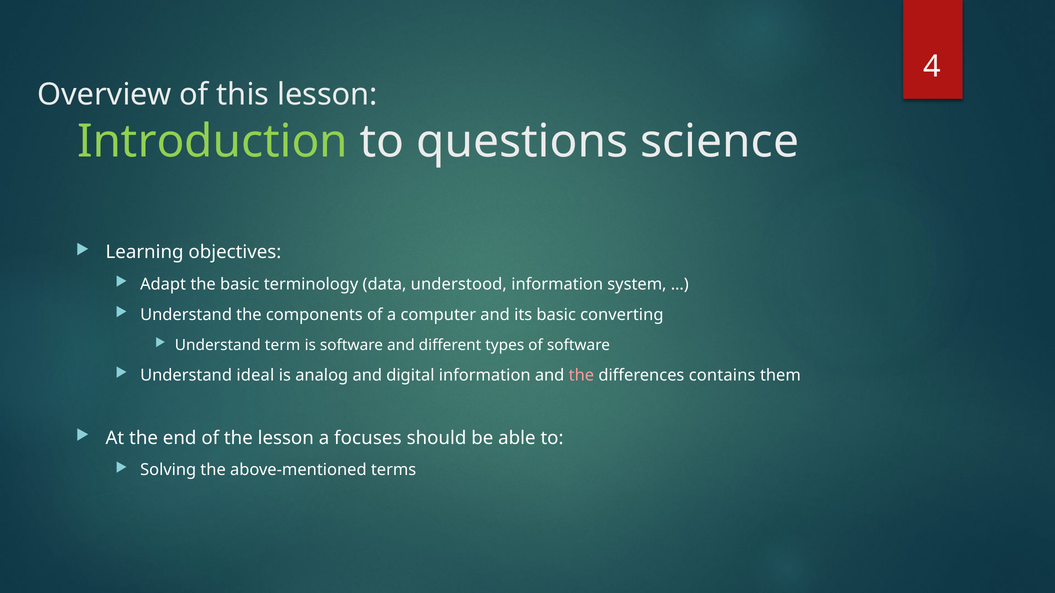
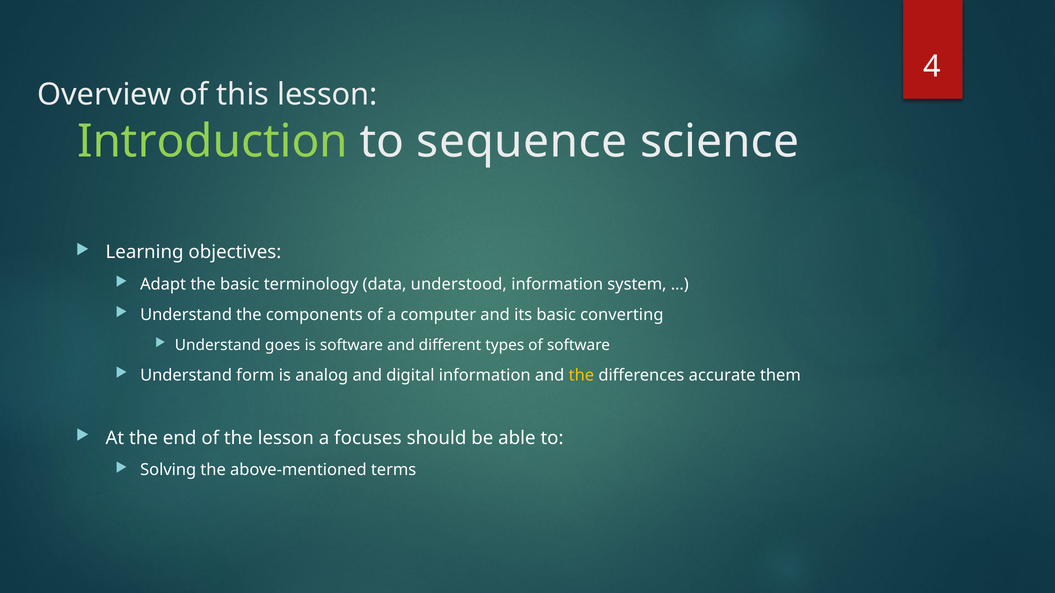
questions: questions -> sequence (522, 142)
term: term -> goes (283, 345)
ideal: ideal -> form (255, 375)
the colour: pink -> yellow (581, 375)
contains: contains -> accurate (722, 375)
